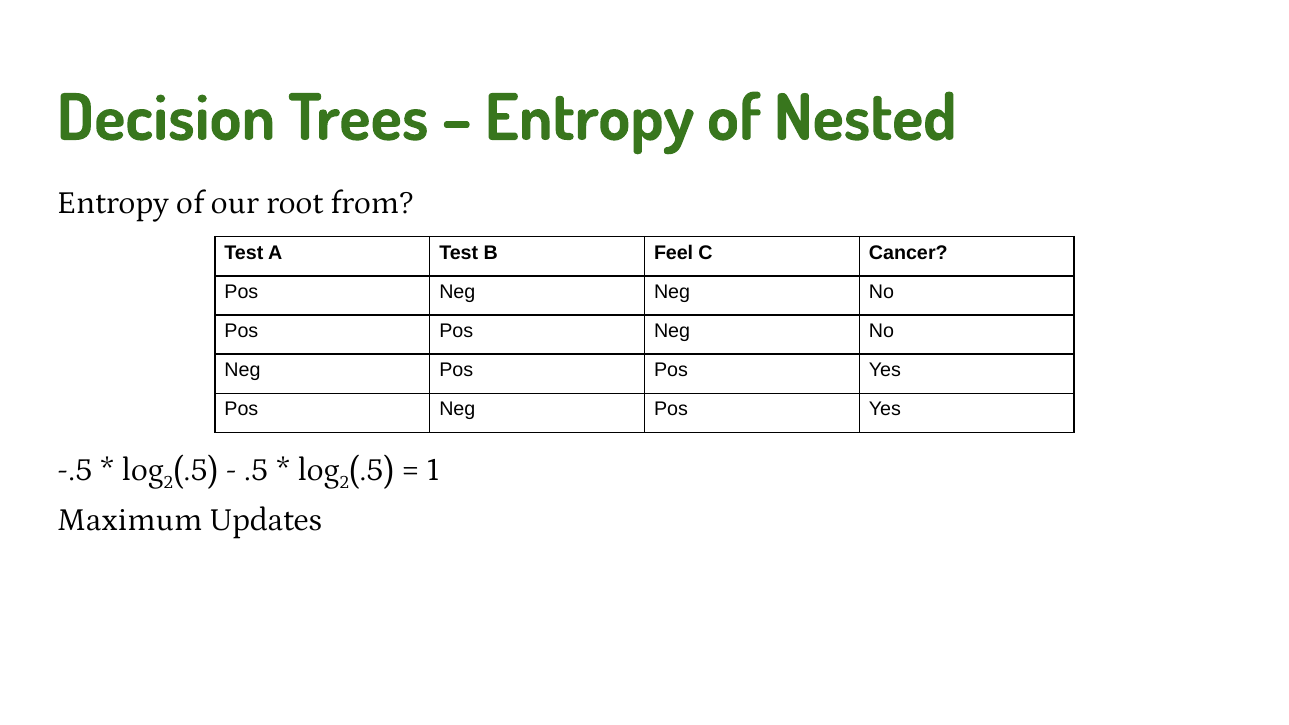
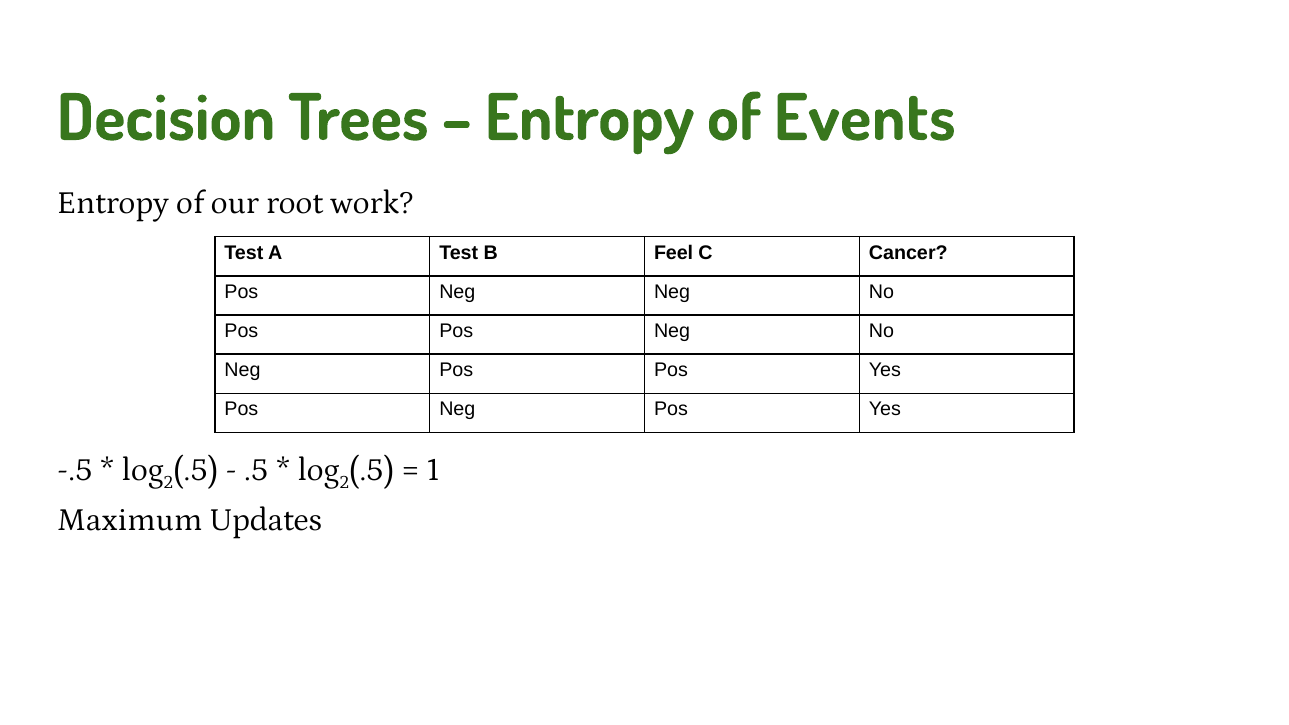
Nested: Nested -> Events (865, 119)
from: from -> work (372, 203)
